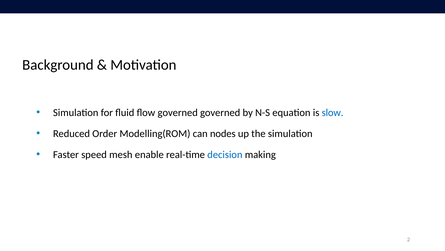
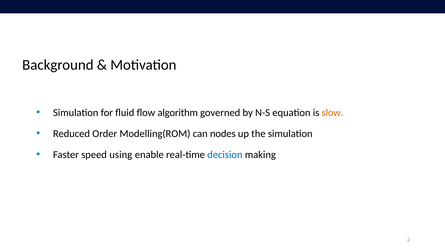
flow governed: governed -> algorithm (178, 112)
slow colour: blue -> orange (333, 112)
mesh: mesh -> using (121, 154)
